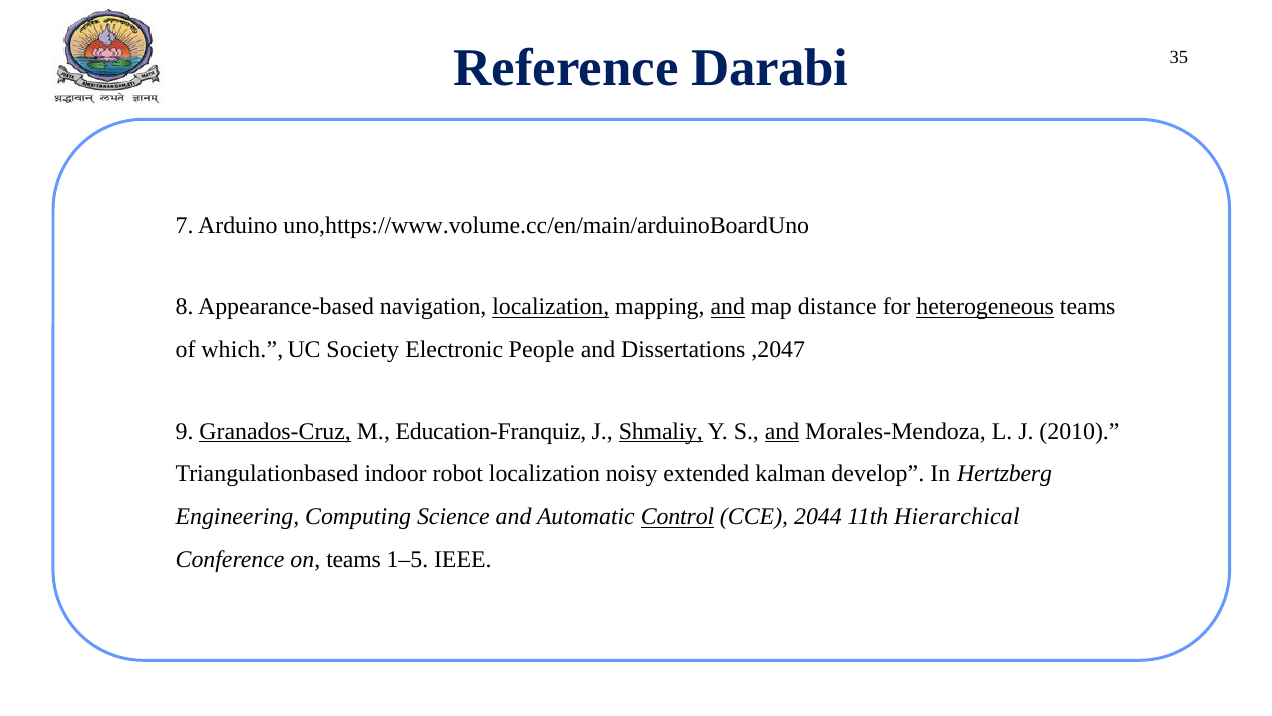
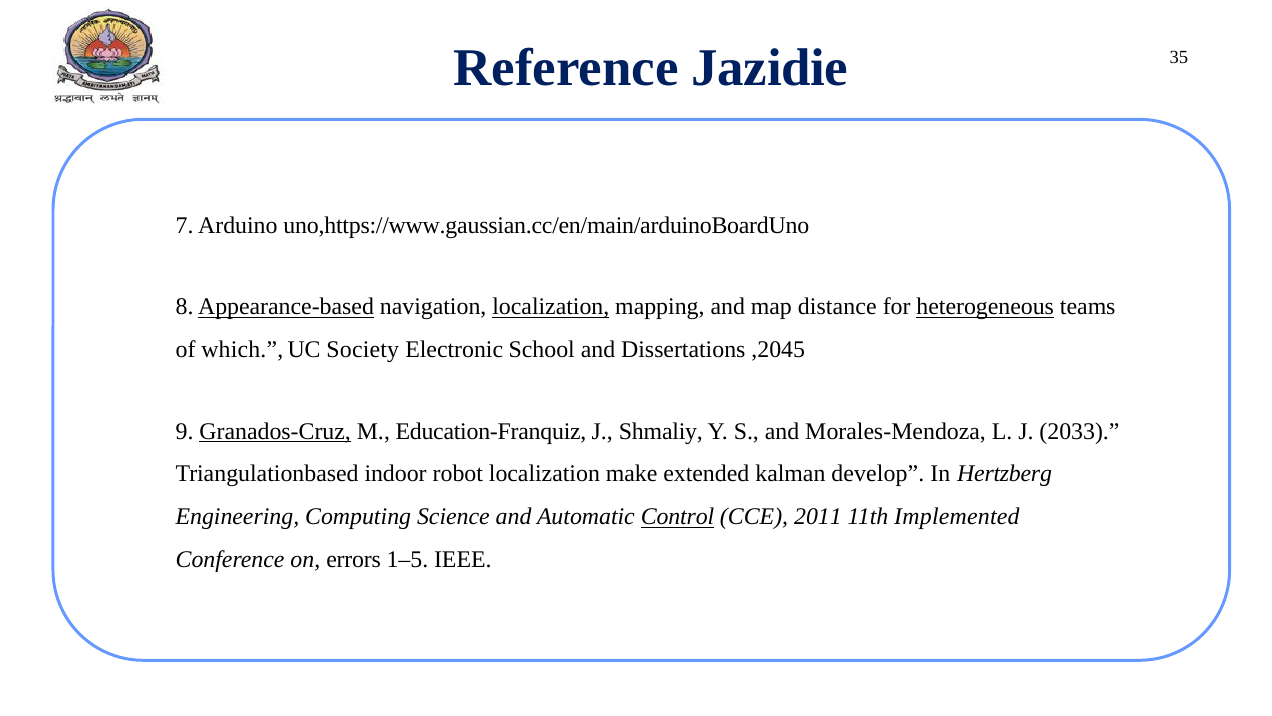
Darabi: Darabi -> Jazidie (770, 68)
uno,https://www.volume.cc/en/main/arduinoBoardUno: uno,https://www.volume.cc/en/main/arduinoBoardUno -> uno,https://www.gaussian.cc/en/main/arduinoBoardUno (546, 226)
Appearance-based underline: none -> present (286, 307)
and underline: present -> none (728, 307)
People: People -> School (542, 350)
,2047: ,2047 -> ,2045 (778, 350)
Shmaliy underline: present -> none (661, 431)
and underline: present -> none (782, 431)
2010: 2010 -> 2033 (1079, 431)
noisy: noisy -> make (632, 474)
2044: 2044 -> 2011 (818, 517)
Hierarchical: Hierarchical -> Implemented (957, 517)
on teams: teams -> errors (354, 560)
